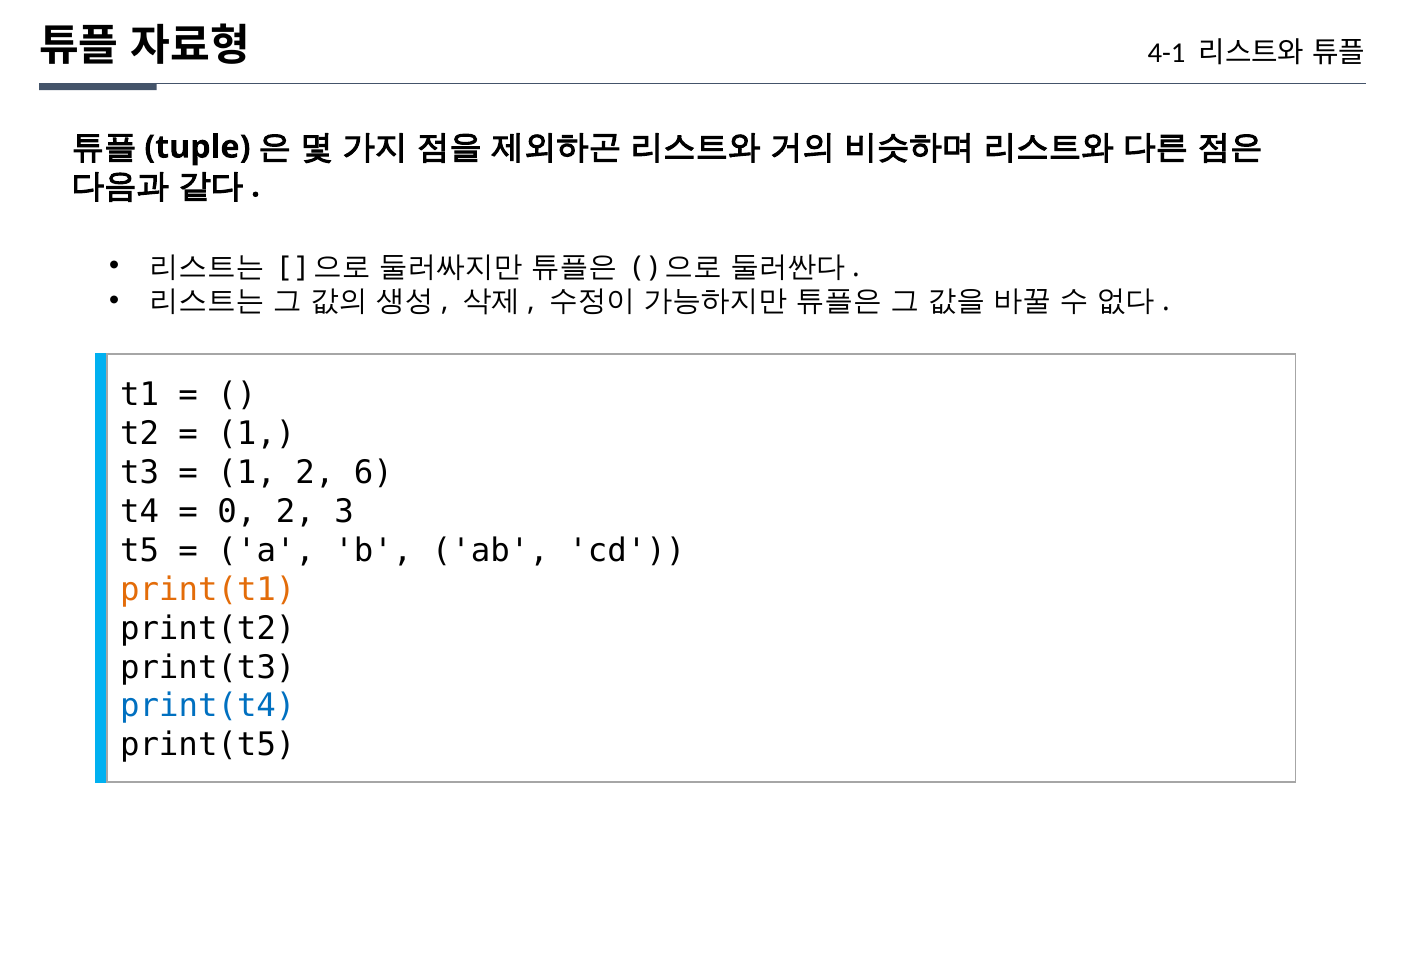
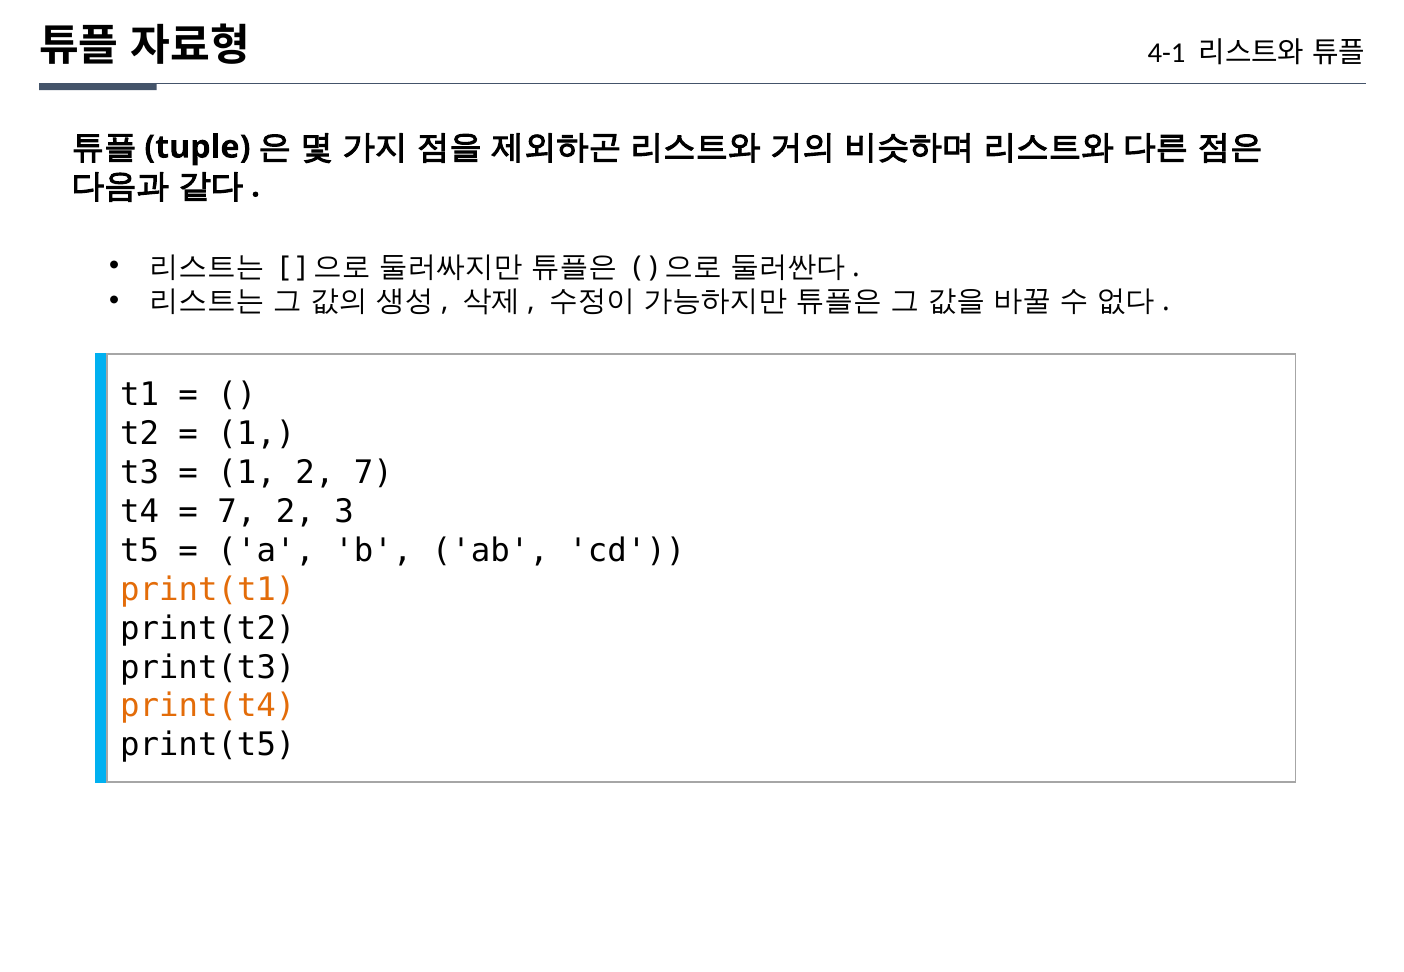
2 6: 6 -> 7 (373, 473)
0: 0 -> 7 (237, 512)
print(t4 colour: blue -> orange (208, 706)
